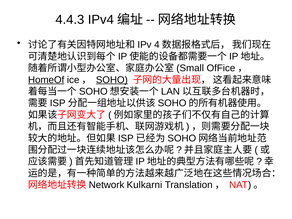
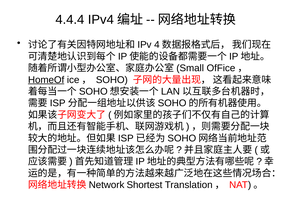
4.4.3: 4.4.3 -> 4.4.4 (70, 20)
SOHO underline: present -> none (112, 80)
Kulkarni: Kulkarni -> Shortest (144, 185)
